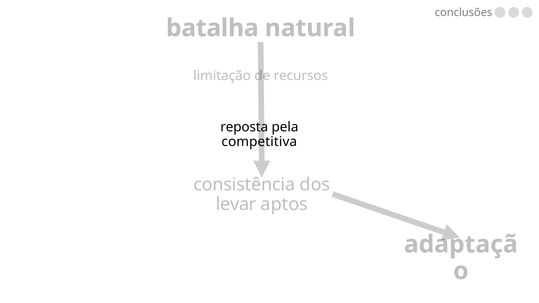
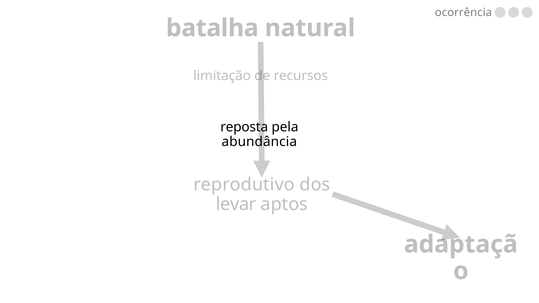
conclusões: conclusões -> ocorrência (463, 13)
competitiva: competitiva -> abundância (259, 142)
consistência: consistência -> reprodutivo (244, 185)
